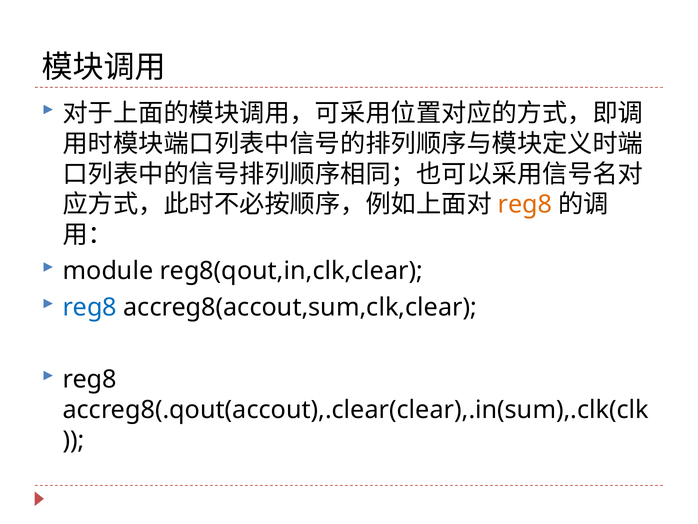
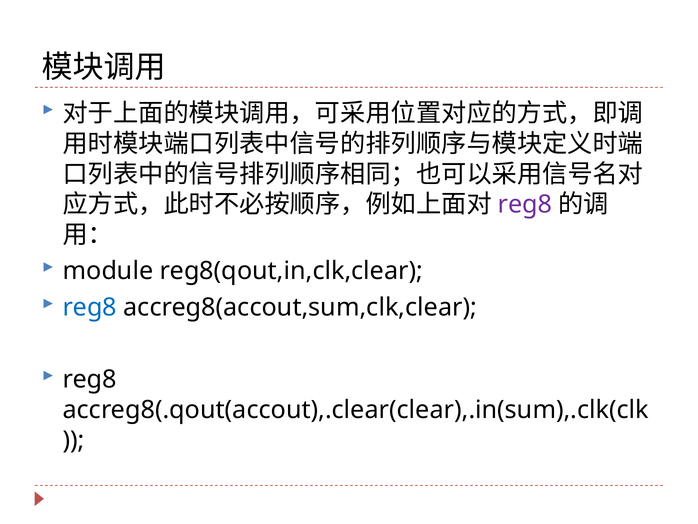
reg8 colour: orange -> purple (525, 204)
